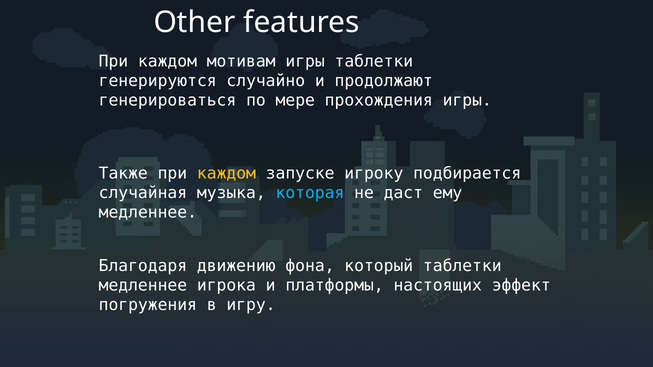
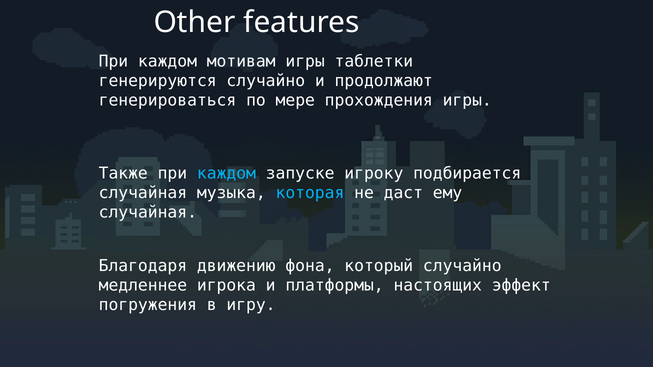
каждом colour: yellow -> light blue (226, 174)
медленнее: медленнее -> случайная (148, 213)
который таблетки: таблетки -> случайно (462, 266)
